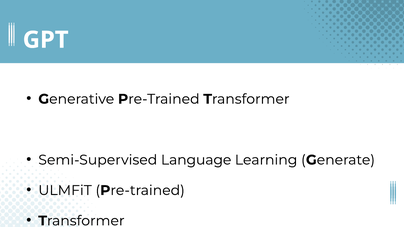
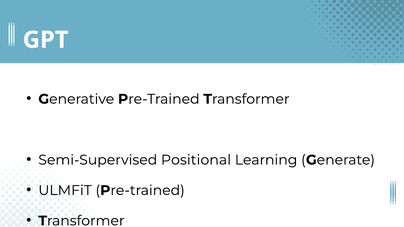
Language: Language -> Positional (196, 160)
